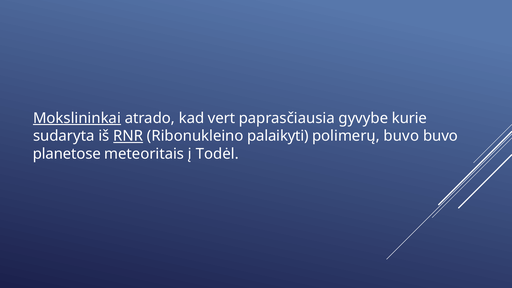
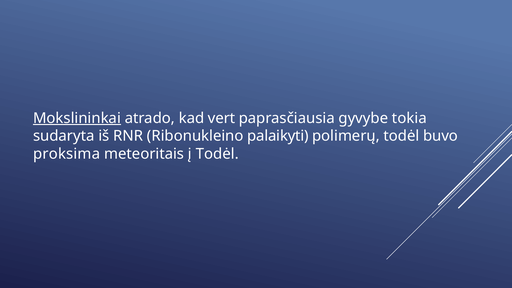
kurie: kurie -> tokia (409, 118)
RNR underline: present -> none (128, 136)
polimerų buvo: buvo -> todėl (401, 136)
planetose: planetose -> proksima (67, 154)
